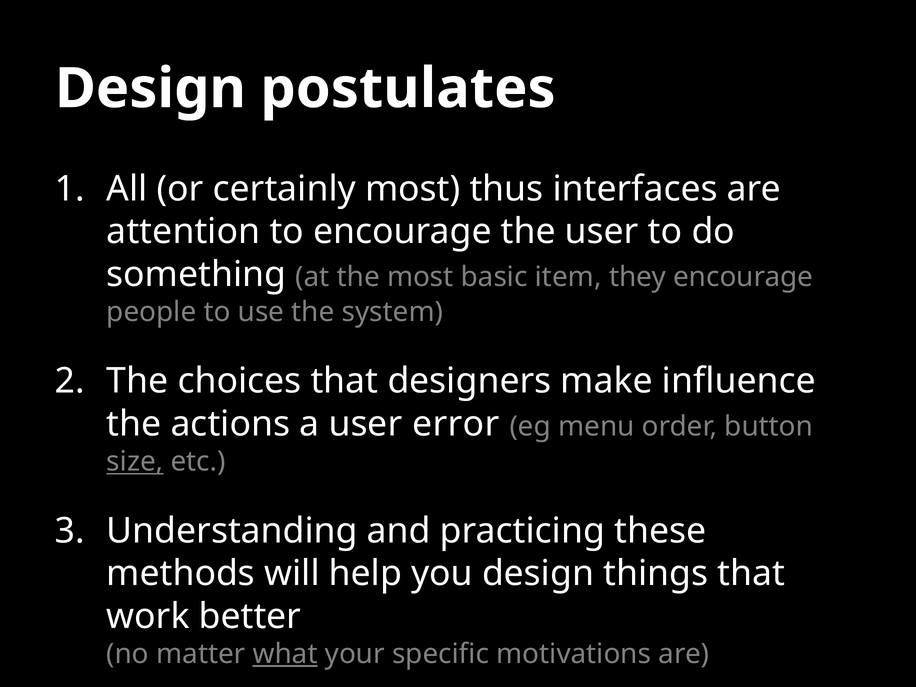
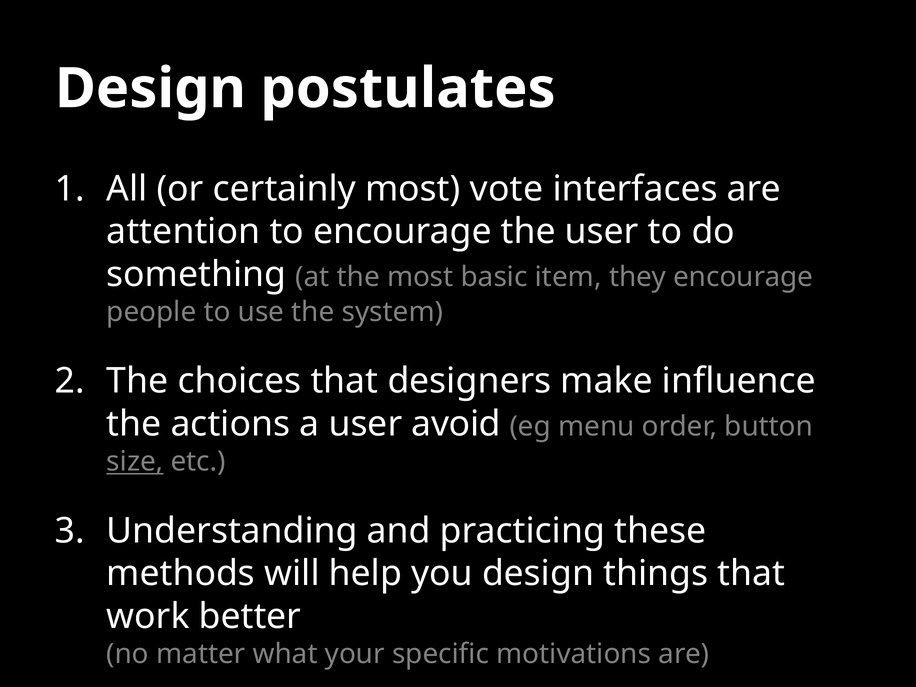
thus: thus -> vote (506, 189)
error: error -> avoid (456, 424)
what underline: present -> none (285, 654)
